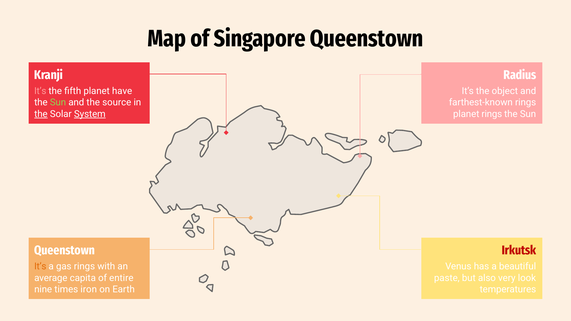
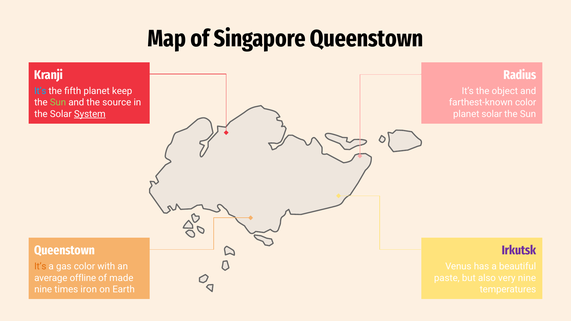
It’s colour: pink -> light blue (40, 91)
have: have -> keep (122, 91)
farthest-known rings: rings -> color (526, 103)
the underline: present -> none (41, 114)
planet rings: rings -> solar (492, 114)
Irkutsk colour: red -> purple (519, 250)
gas rings: rings -> color (84, 267)
capita: capita -> offline (83, 278)
entire: entire -> made (121, 278)
very look: look -> nine (527, 278)
